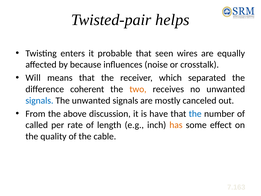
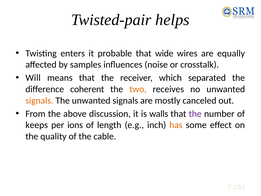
seen: seen -> wide (164, 53)
because: because -> samples (86, 65)
signals colour: blue -> orange (39, 100)
have: have -> walls (159, 114)
the colour: blue -> purple (195, 114)
called: called -> keeps (37, 125)
rate: rate -> ions (75, 125)
